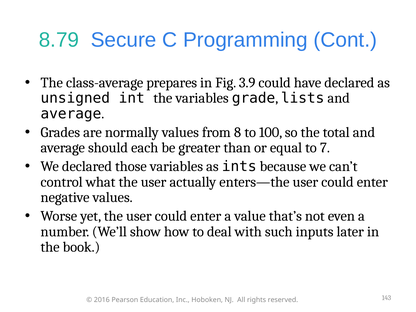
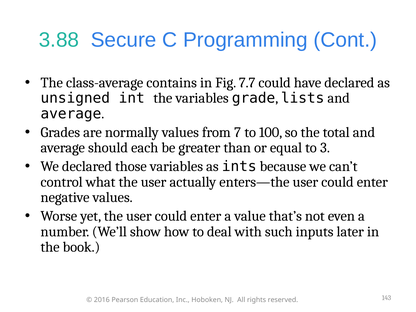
8.79: 8.79 -> 3.88 (59, 40)
prepares: prepares -> contains (172, 83)
3.9: 3.9 -> 7.7 (247, 83)
8: 8 -> 7 (238, 132)
7: 7 -> 3 (325, 148)
